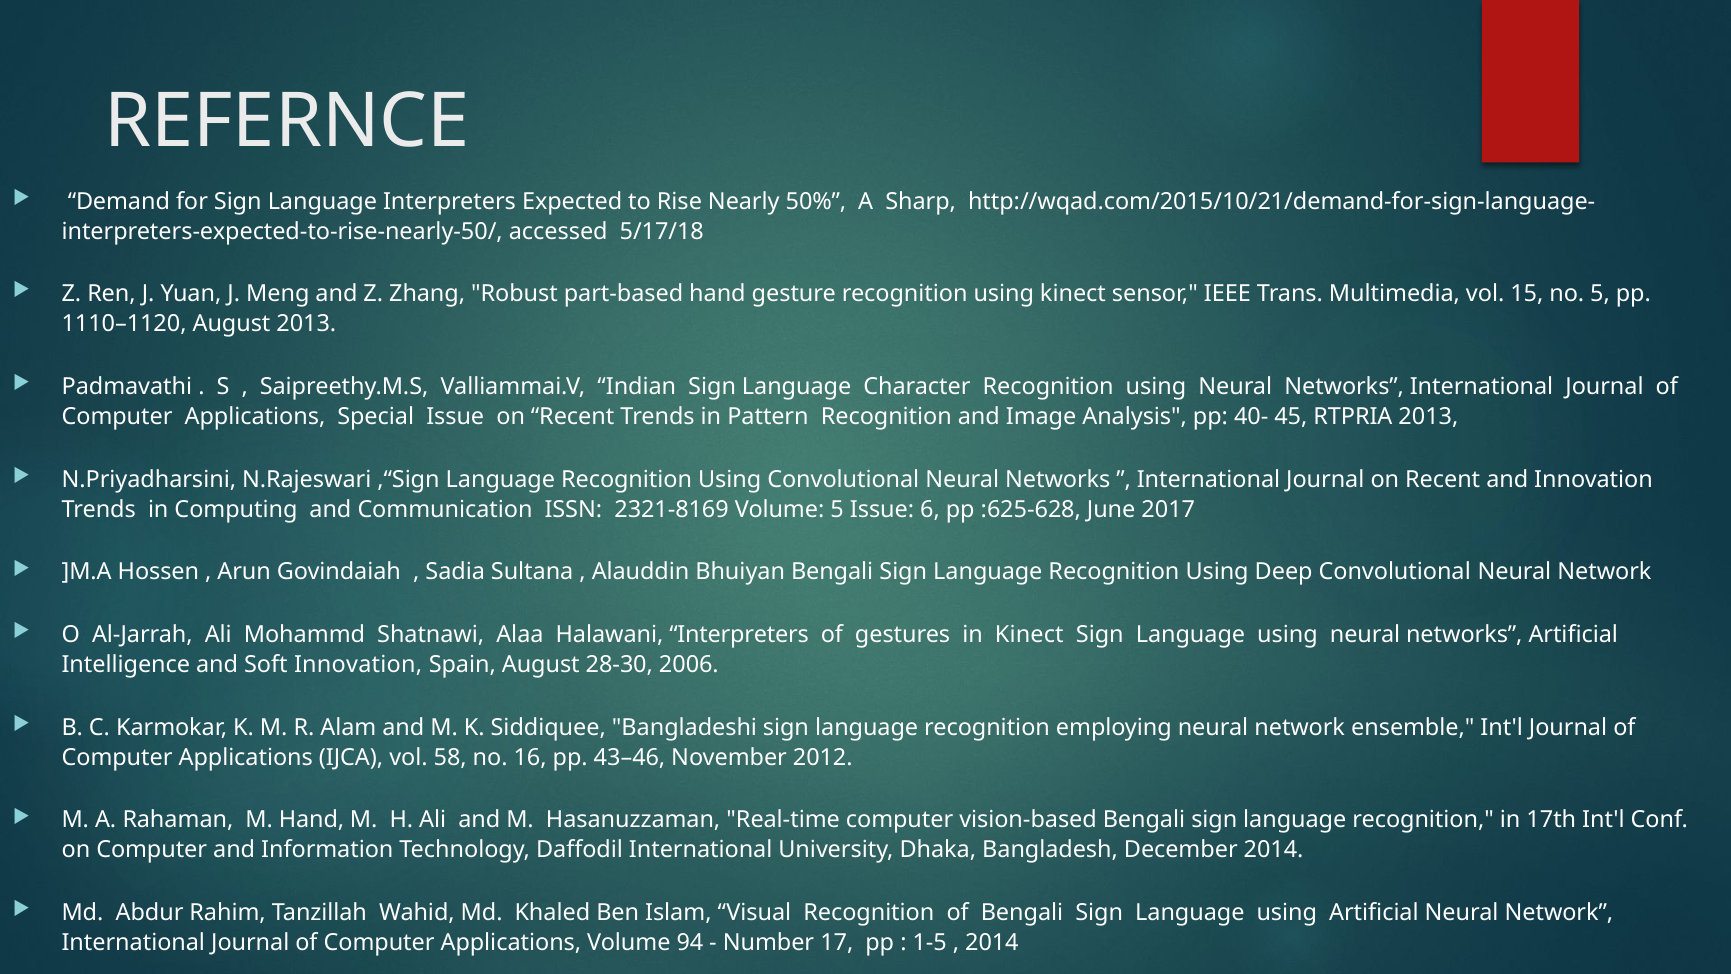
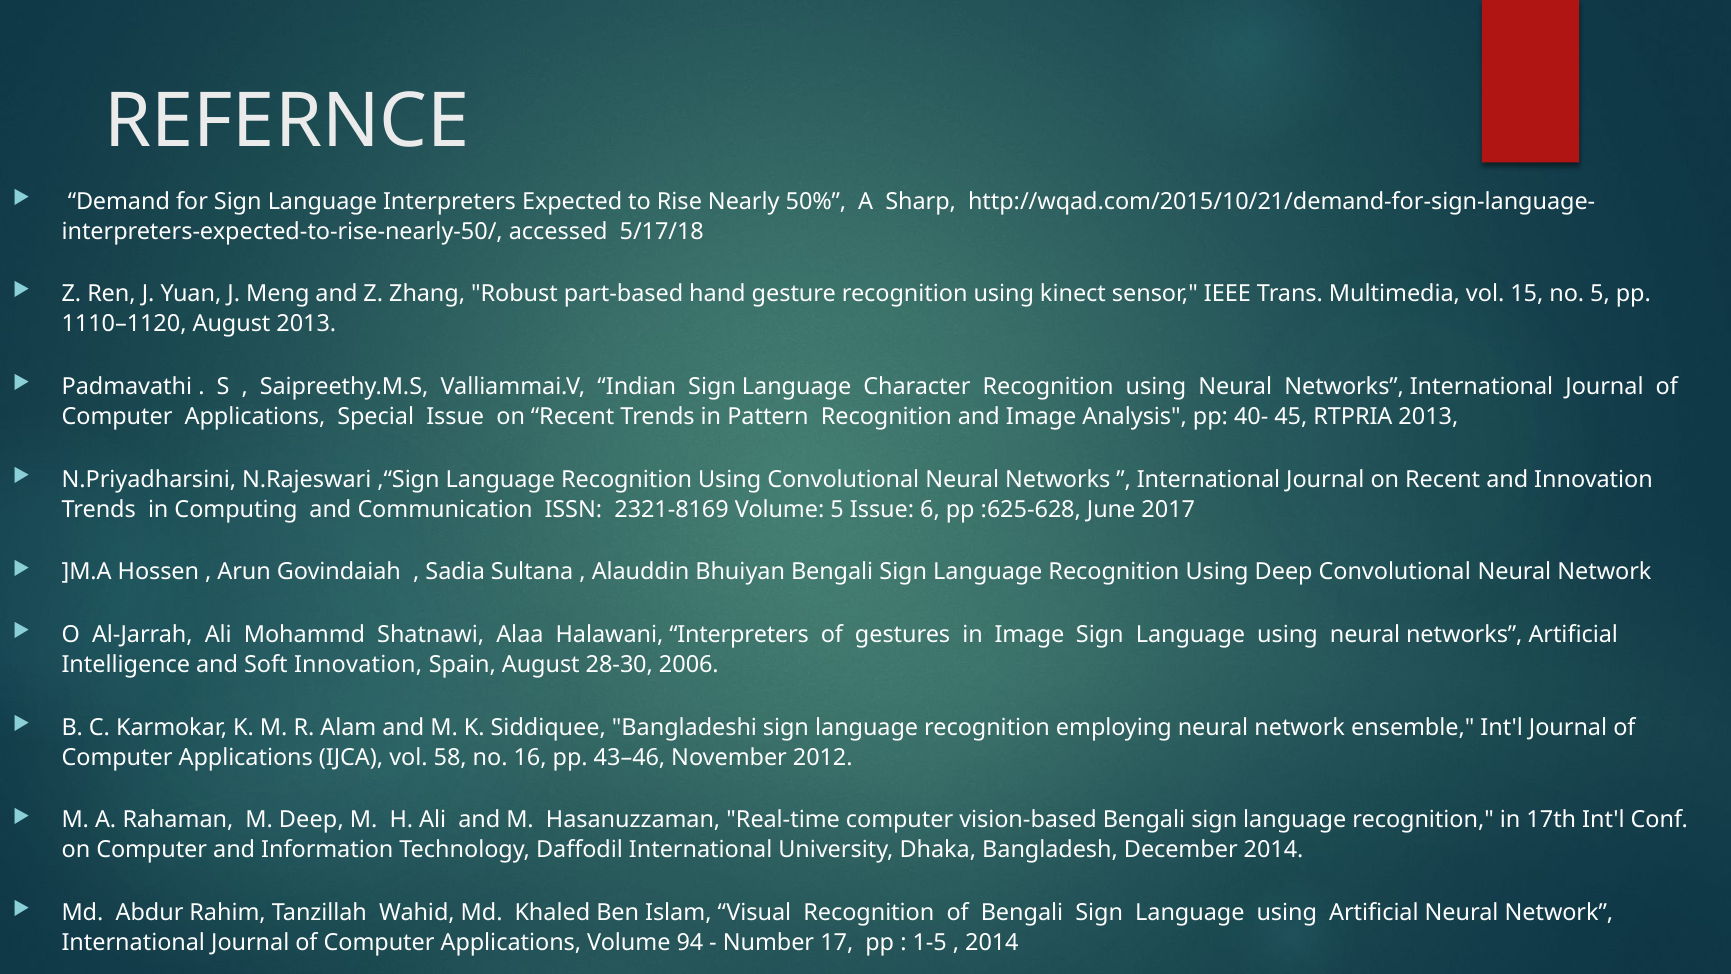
in Kinect: Kinect -> Image (1030, 635)
M Hand: Hand -> Deep (311, 820)
